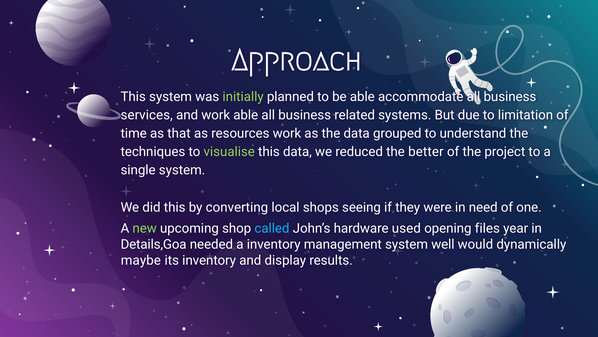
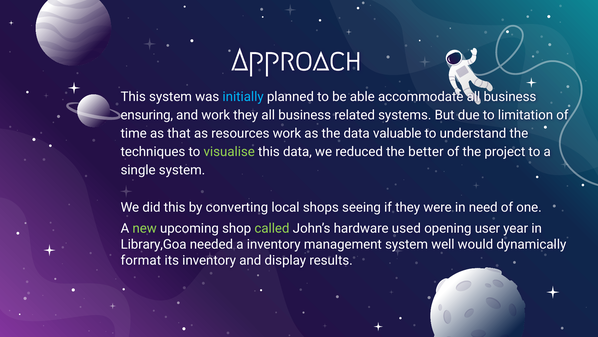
initially colour: light green -> light blue (243, 97)
services: services -> ensuring (147, 115)
work able: able -> they (246, 115)
grouped: grouped -> valuable (397, 133)
called colour: light blue -> light green (272, 228)
files: files -> user (487, 228)
Details,Goa: Details,Goa -> Library,Goa (154, 244)
maybe: maybe -> format (141, 260)
